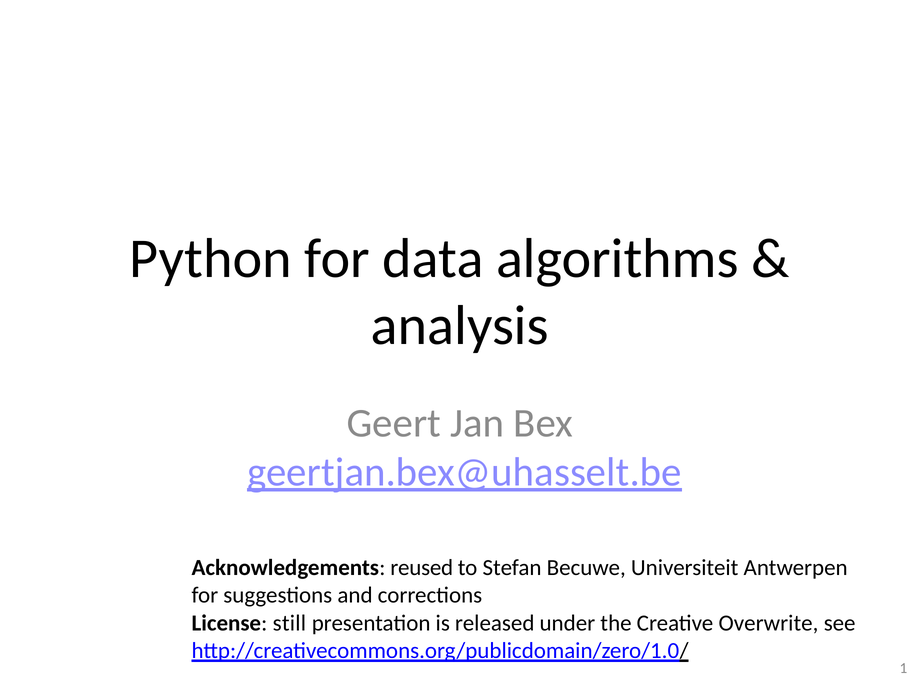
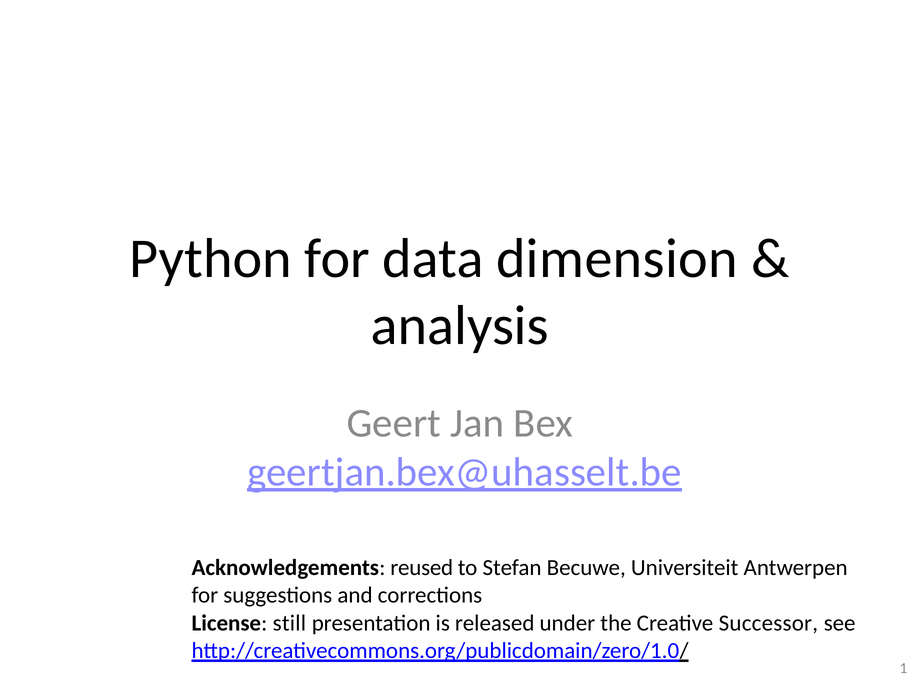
algorithms: algorithms -> dimension (617, 258)
Overwrite: Overwrite -> Successor (768, 623)
